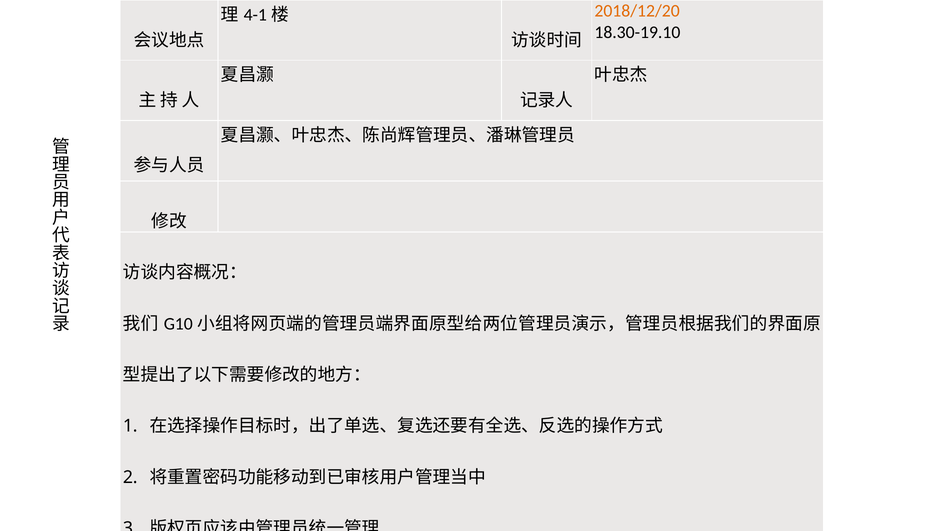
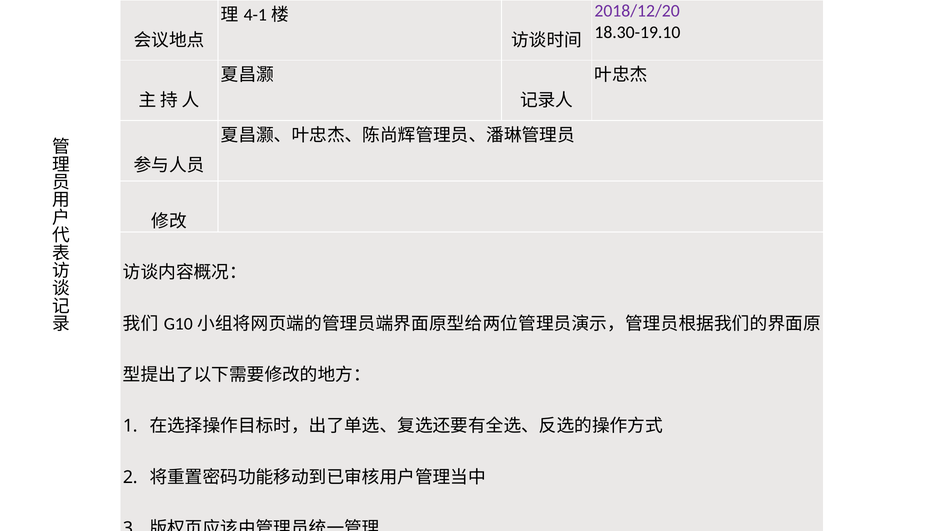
2018/12/20 colour: orange -> purple (637, 11)
